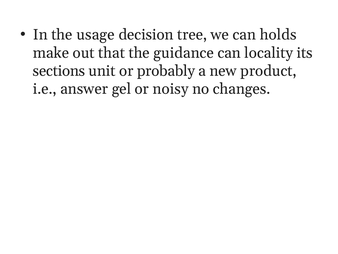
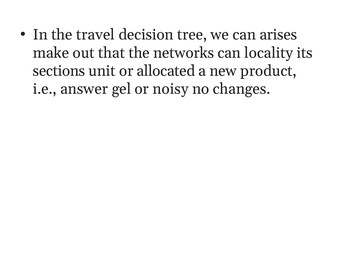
usage: usage -> travel (95, 35)
holds: holds -> arises (278, 35)
guidance: guidance -> networks (184, 53)
probably: probably -> allocated (166, 71)
